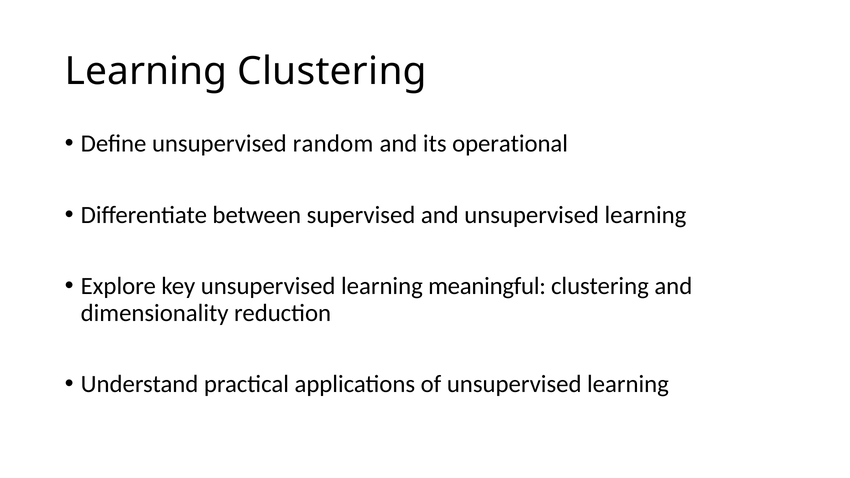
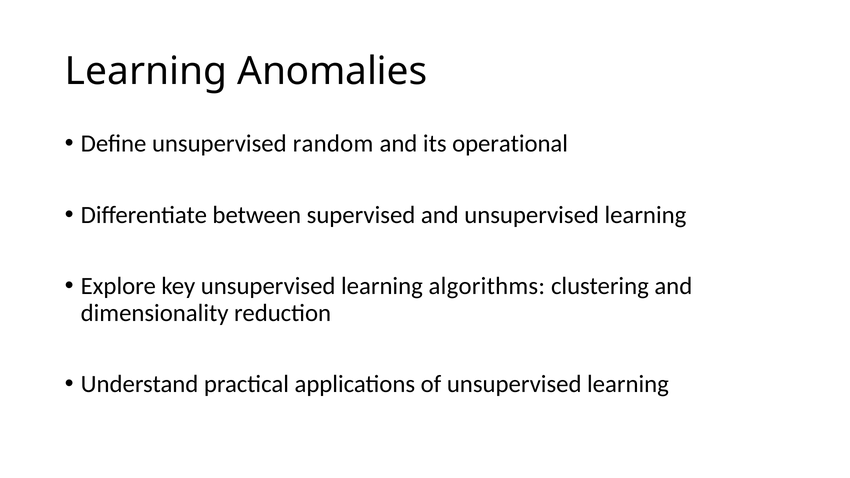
Learning Clustering: Clustering -> Anomalies (332, 71)
meaningful: meaningful -> algorithms (487, 286)
